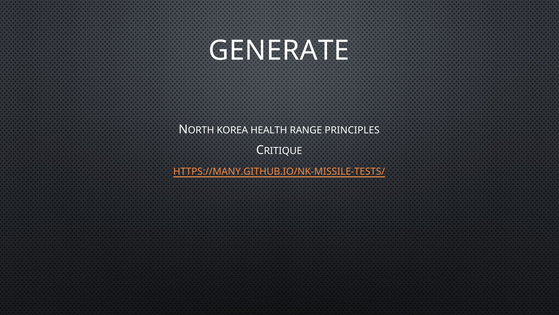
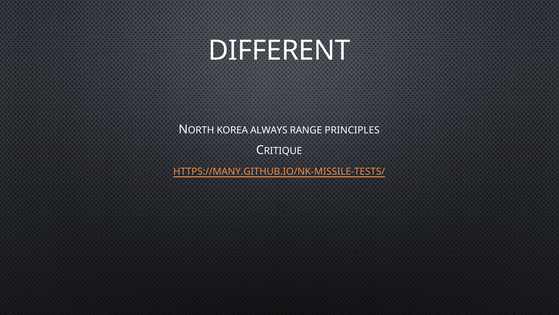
GENERATE: GENERATE -> DIFFERENT (279, 51)
HEALTH: HEALTH -> ALWAYS (269, 130)
